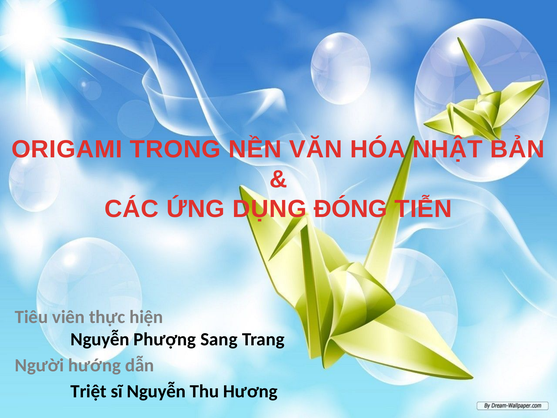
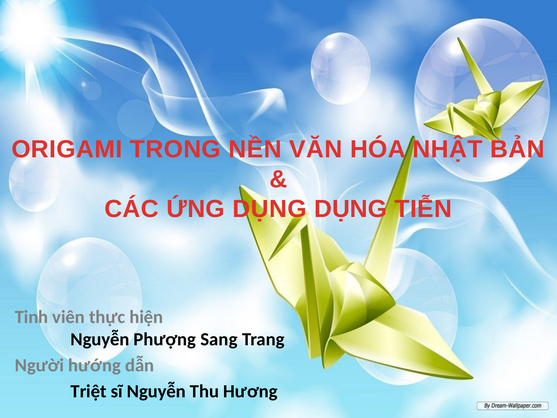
DỤNG ĐÓNG: ĐÓNG -> DỤNG (351, 209)
Tiêu: Tiêu -> Tinh (31, 317)
